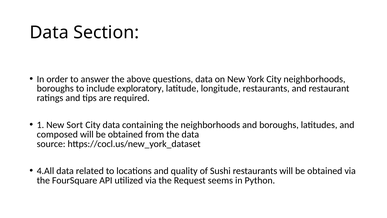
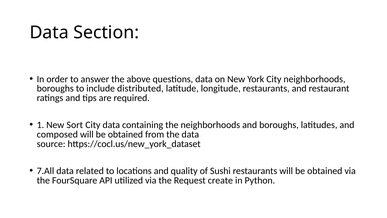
exploratory: exploratory -> distributed (140, 88)
4.All: 4.All -> 7.All (45, 171)
seems: seems -> create (220, 180)
